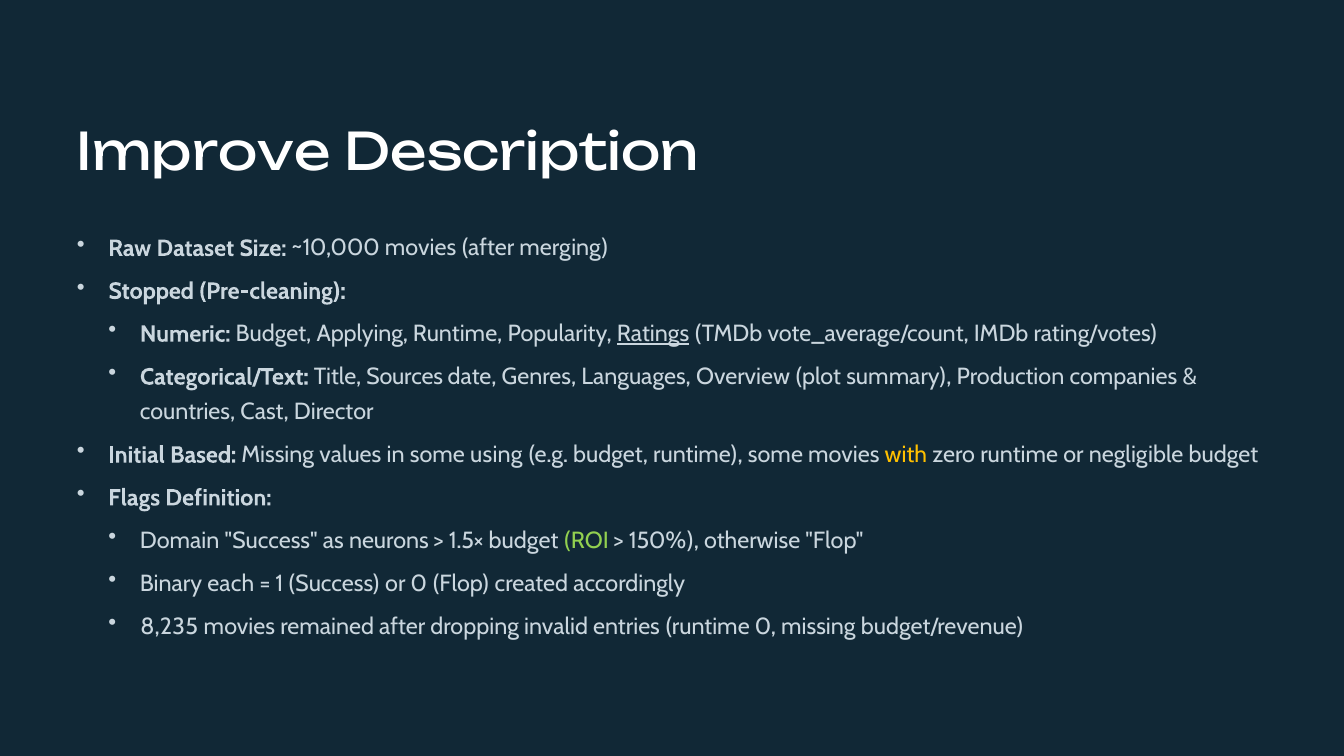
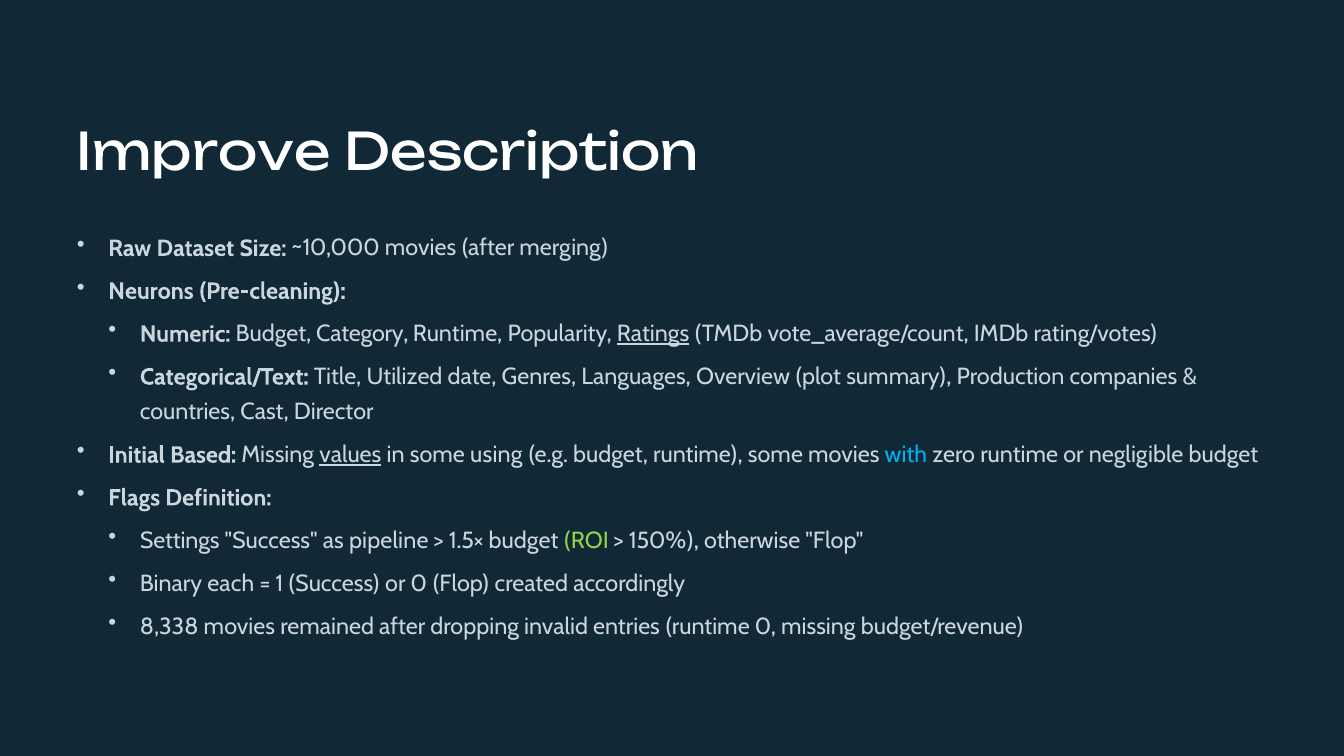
Stopped: Stopped -> Neurons (151, 291)
Applying: Applying -> Category (362, 334)
Sources: Sources -> Utilized (405, 377)
values underline: none -> present (350, 455)
with colour: yellow -> light blue (906, 455)
Domain: Domain -> Settings (180, 541)
neurons: neurons -> pipeline (389, 541)
8,235: 8,235 -> 8,338 (169, 626)
